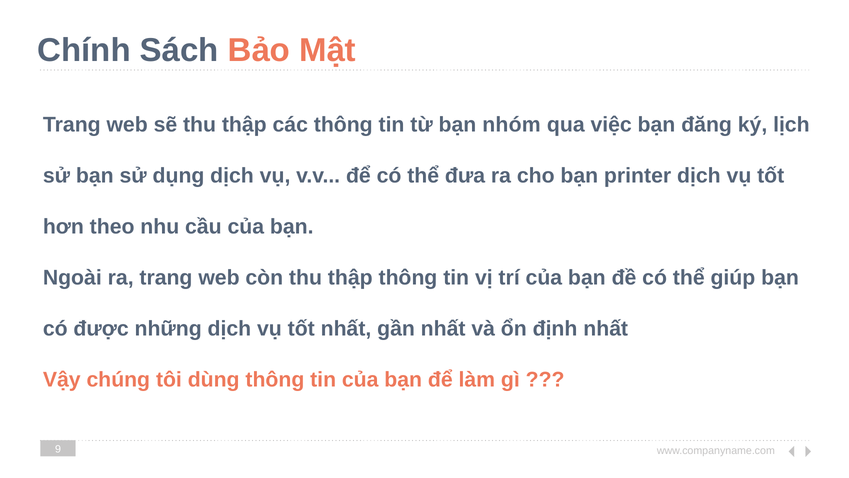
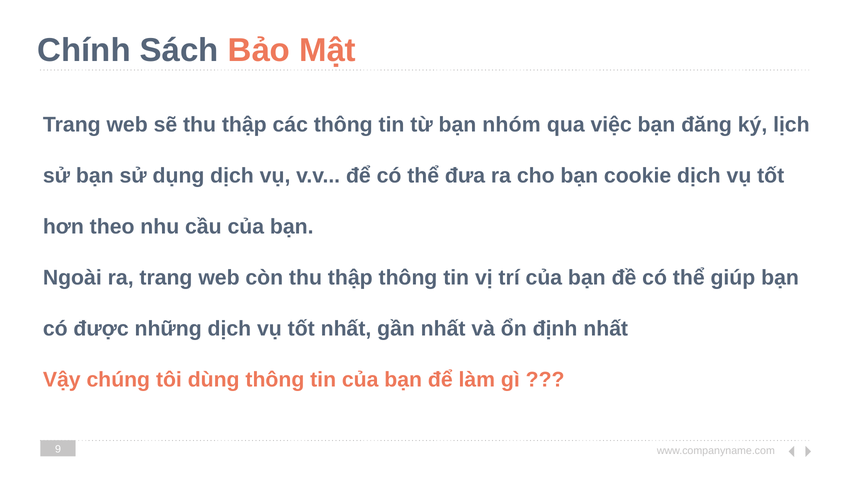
printer: printer -> cookie (638, 176)
